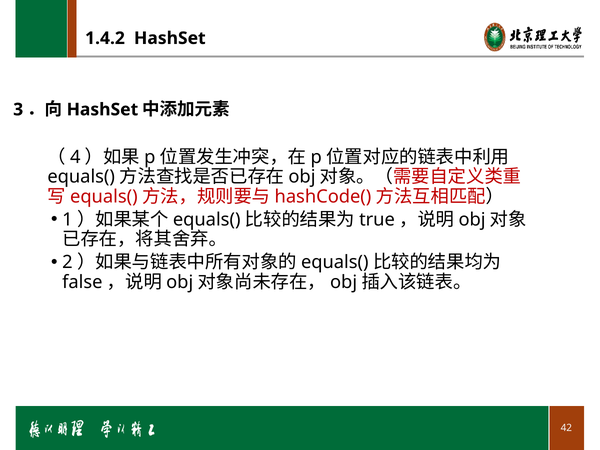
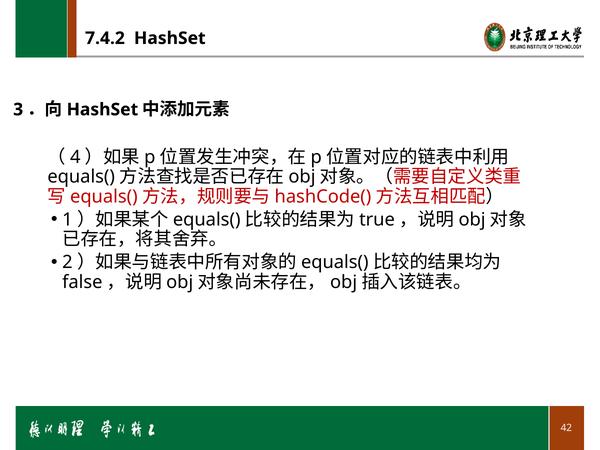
1.4.2: 1.4.2 -> 7.4.2 (105, 38)
